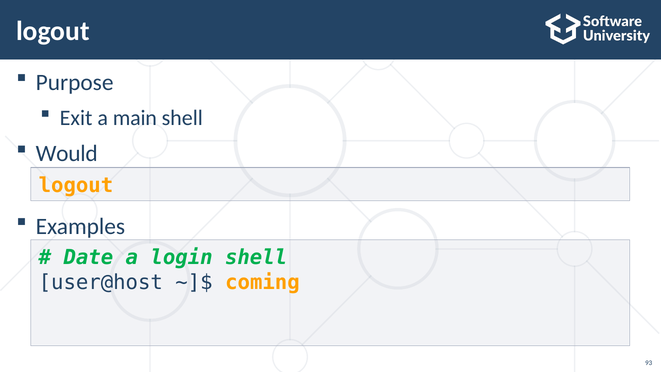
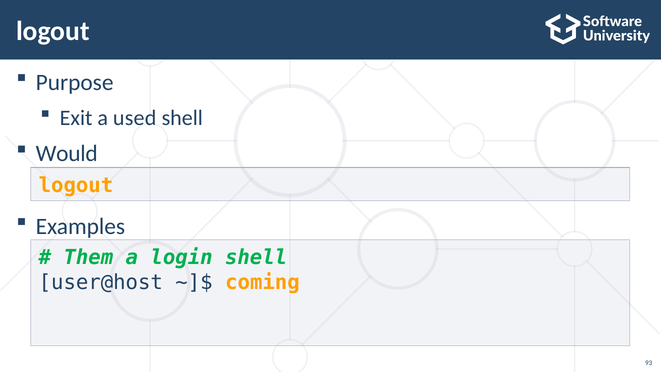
main: main -> used (135, 118)
Date: Date -> Them (88, 257)
